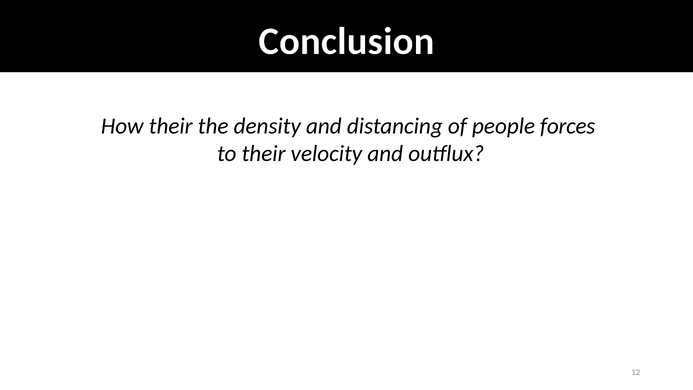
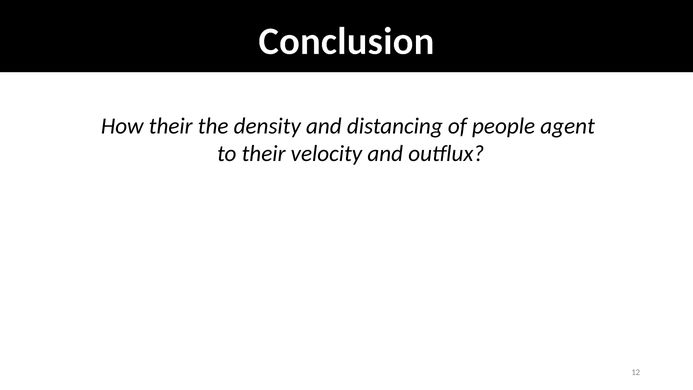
forces: forces -> agent (568, 126)
